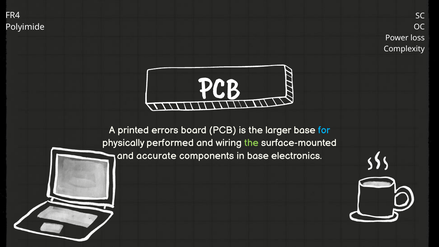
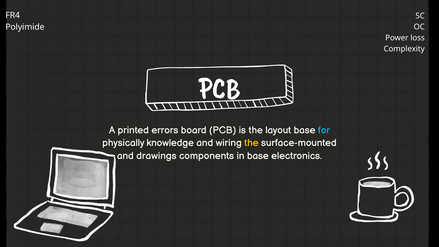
larger: larger -> layout (278, 130)
performed: performed -> knowledge (170, 143)
the colour: light green -> yellow (251, 143)
accurate: accurate -> drawings (156, 156)
